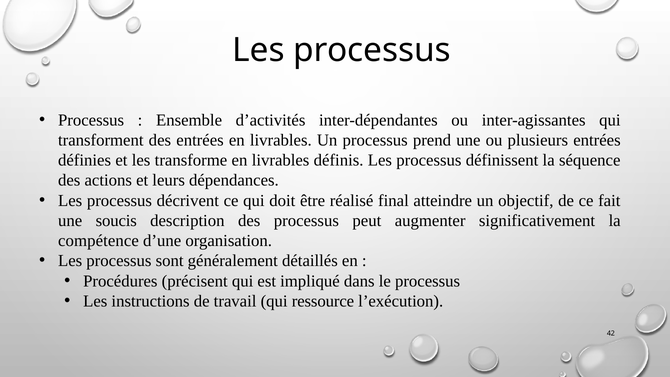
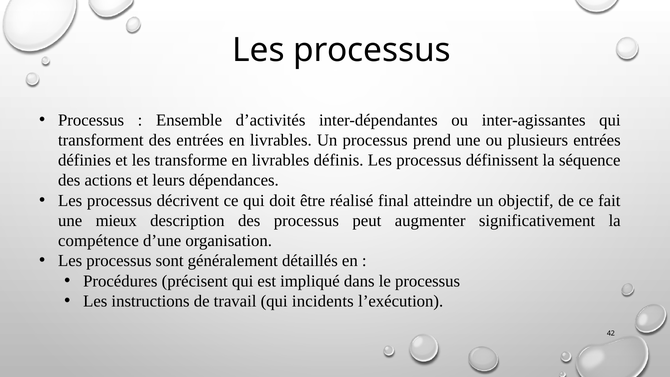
soucis: soucis -> mieux (116, 221)
ressource: ressource -> incidents (323, 301)
